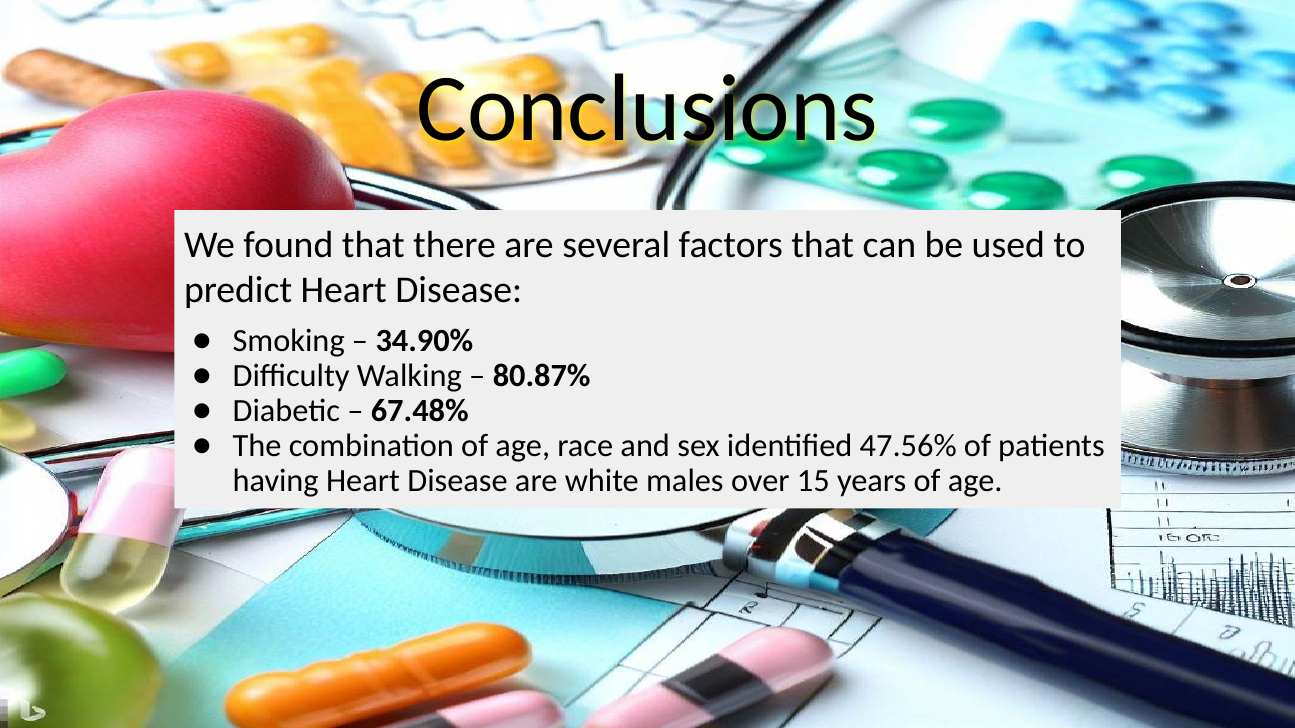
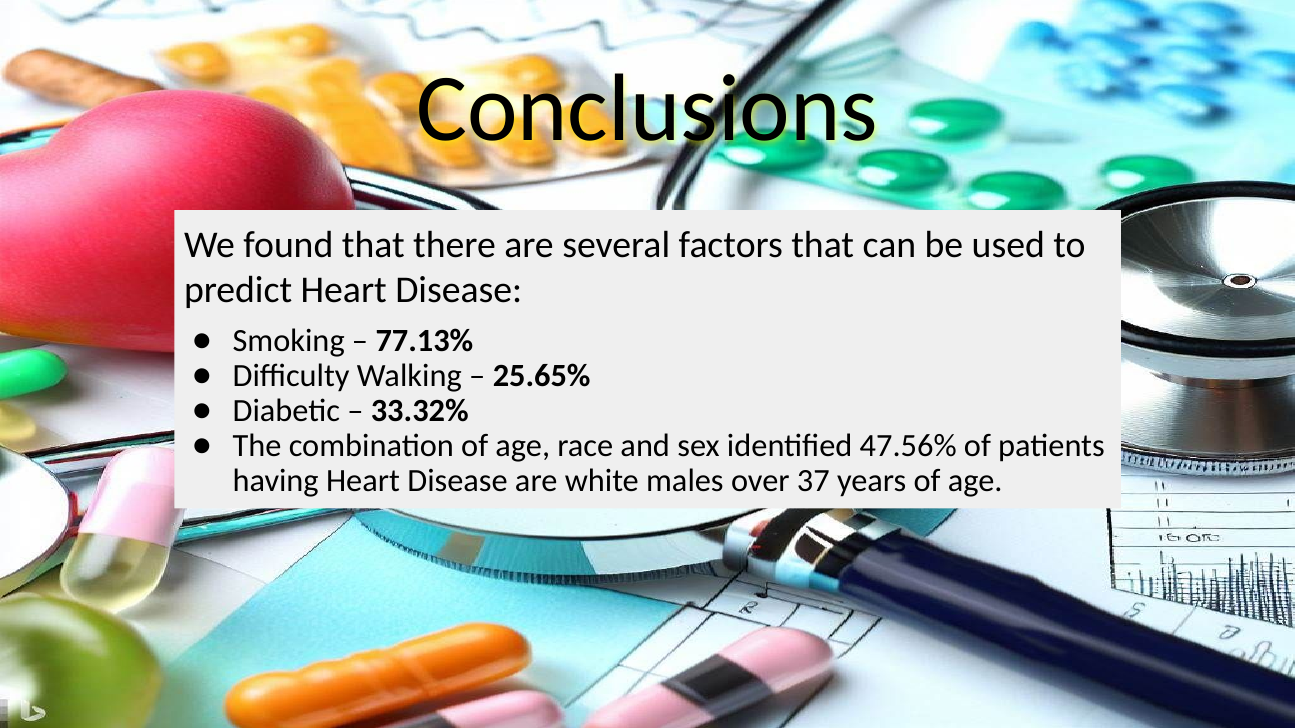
34.90%: 34.90% -> 77.13% (424, 341)
80.87%: 80.87% -> 25.65% (542, 376)
67.48%: 67.48% -> 33.32% (420, 411)
15: 15 -> 37 (813, 481)
